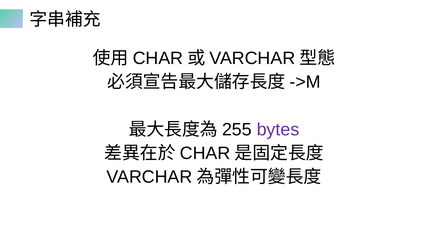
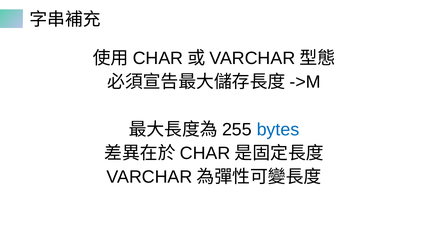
bytes colour: purple -> blue (278, 129)
